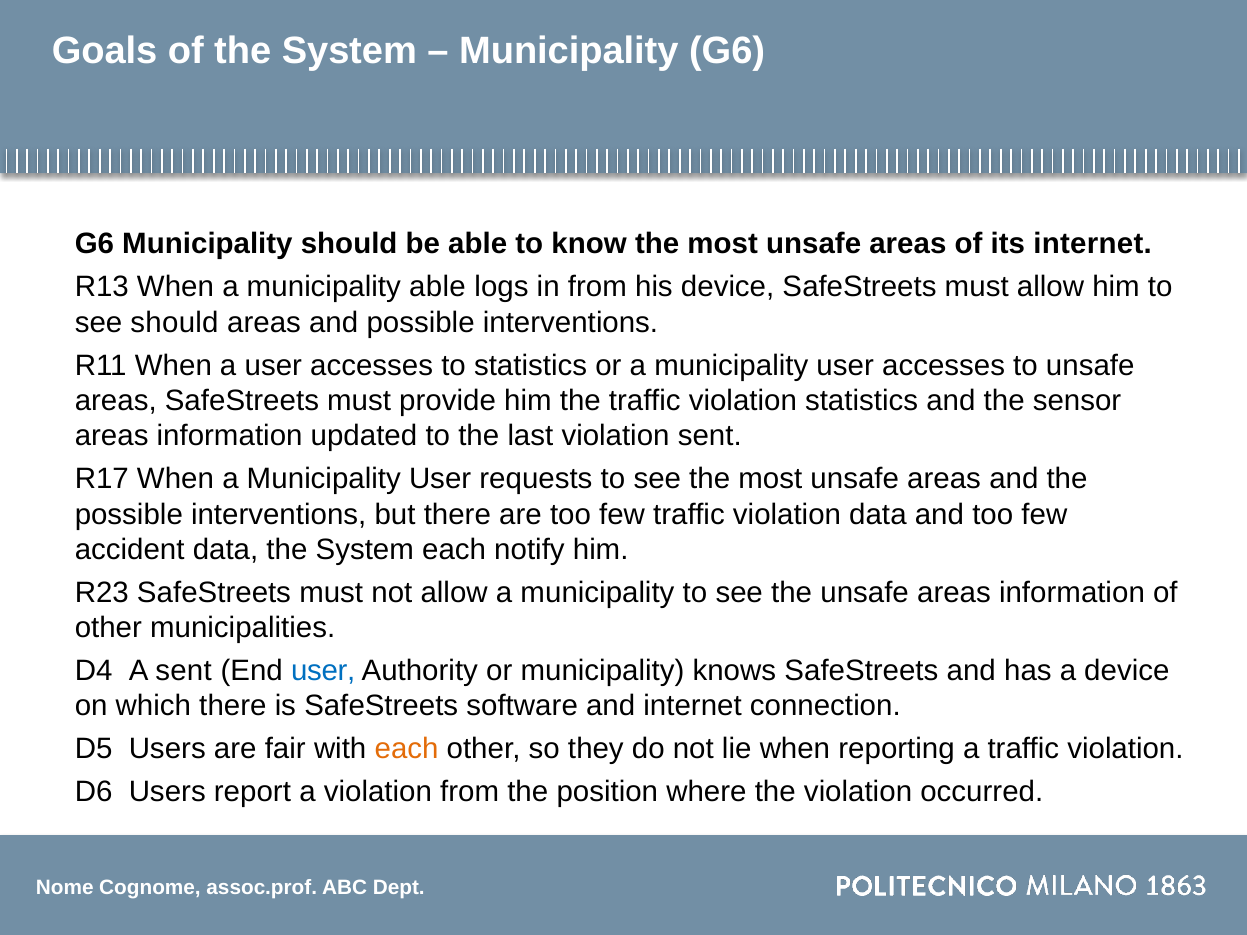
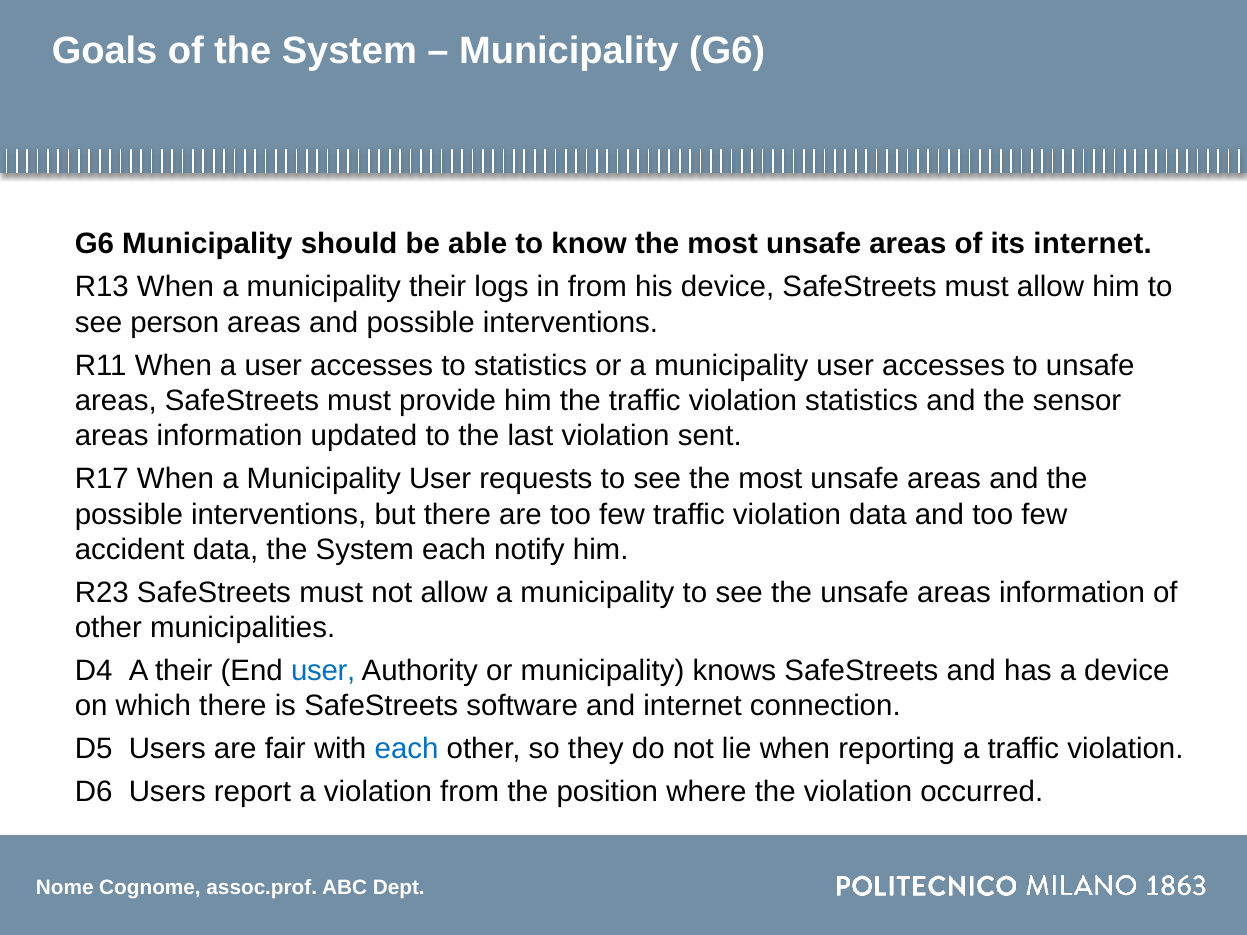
municipality able: able -> their (438, 287)
see should: should -> person (175, 323)
A sent: sent -> their (184, 671)
each colour: orange -> blue (407, 749)
